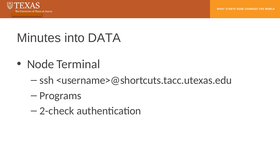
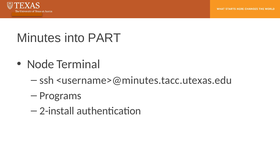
DATA: DATA -> PART (104, 38)
<username>@shortcuts.tacc.utexas.edu: <username>@shortcuts.tacc.utexas.edu -> <username>@minutes.tacc.utexas.edu (144, 80)
2-check: 2-check -> 2-install (57, 111)
